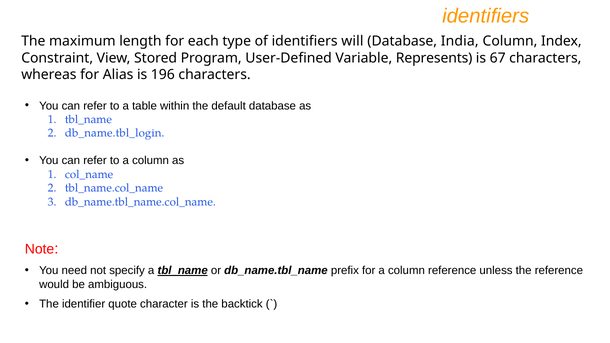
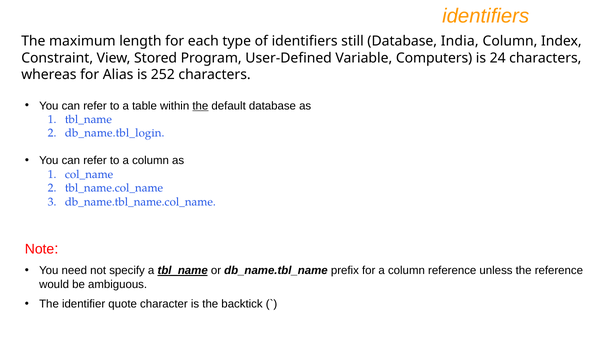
will: will -> still (352, 41)
Represents: Represents -> Computers (434, 58)
67: 67 -> 24 (498, 58)
196: 196 -> 252 (163, 75)
the underline: none -> present (200, 106)
